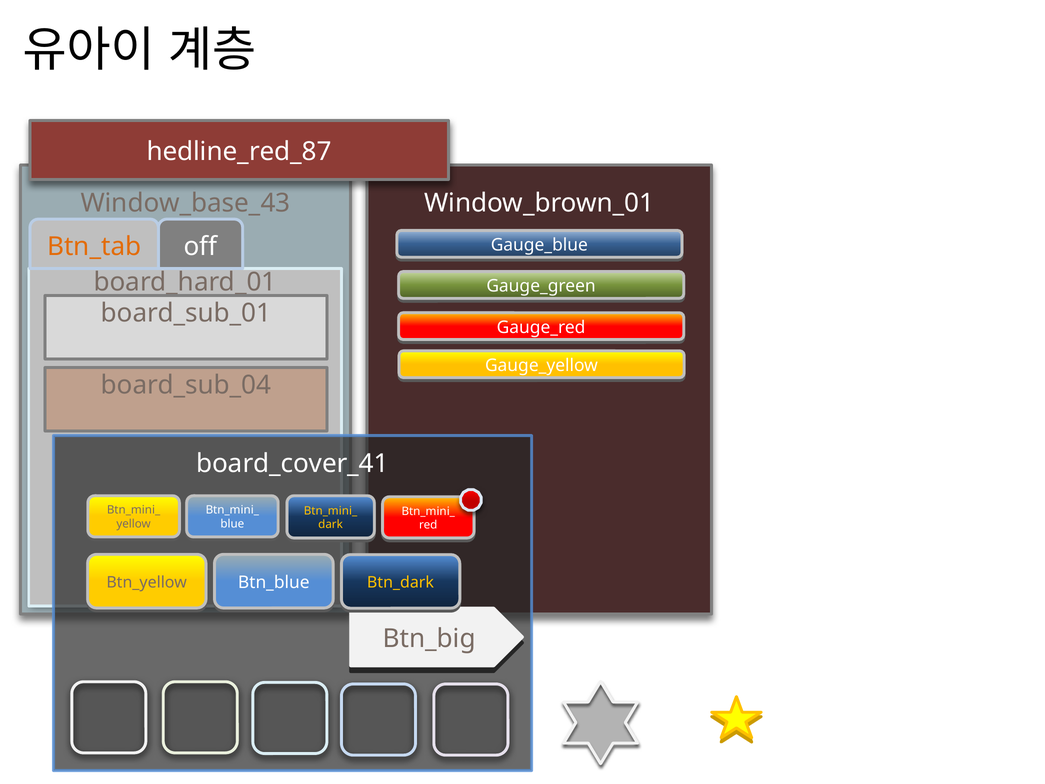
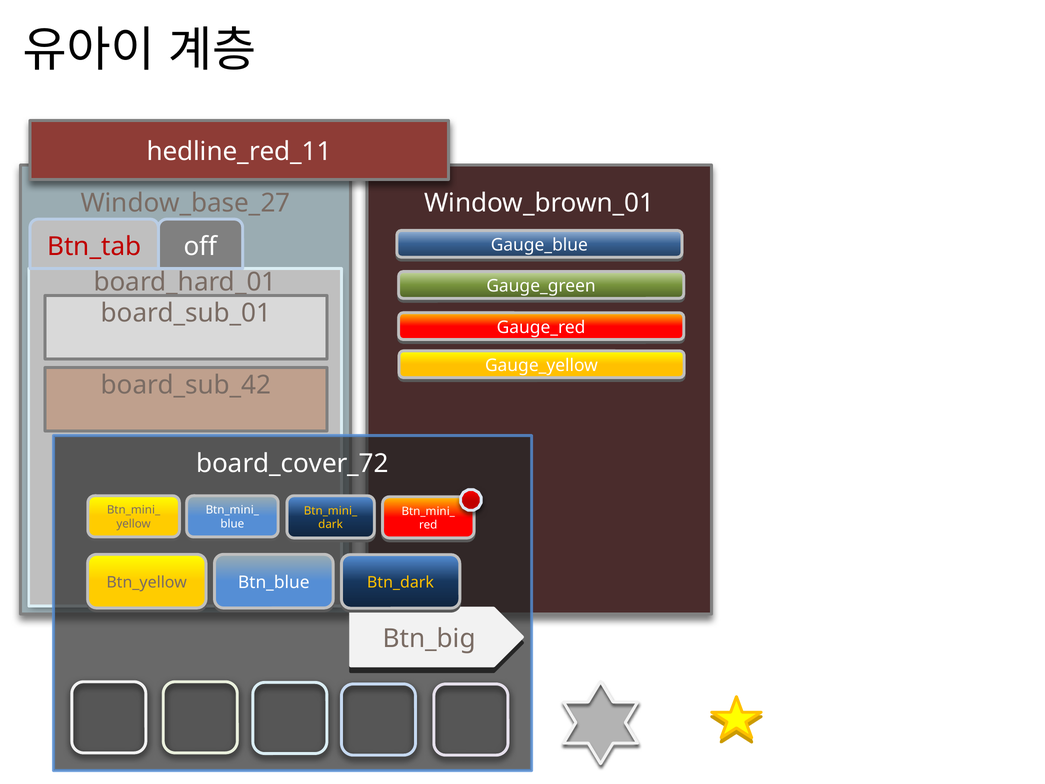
hedline_red_87: hedline_red_87 -> hedline_red_11 (239, 152)
Window_base_43: Window_base_43 -> Window_base_27 (185, 203)
Btn_tab colour: orange -> red (94, 247)
board_sub_04: board_sub_04 -> board_sub_42 (186, 385)
board_cover_41: board_cover_41 -> board_cover_72 (293, 464)
